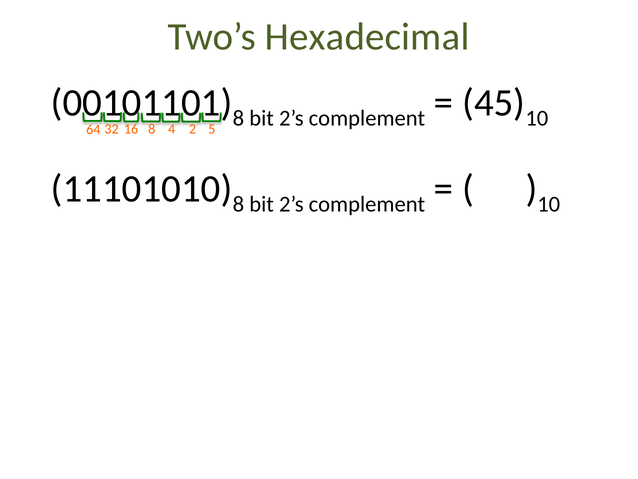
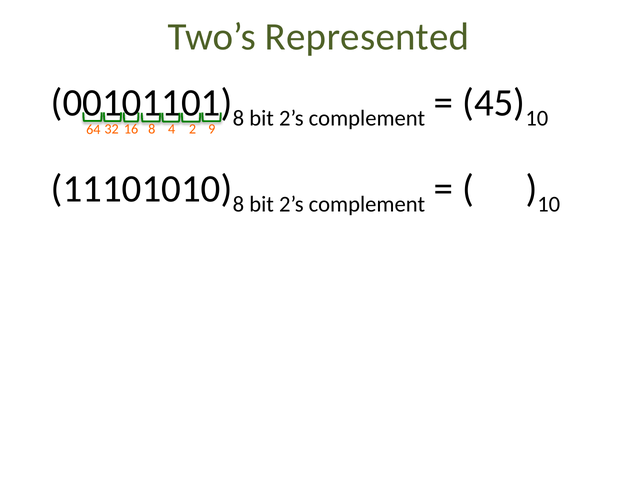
Hexadecimal: Hexadecimal -> Represented (367, 37)
5: 5 -> 9 (212, 129)
